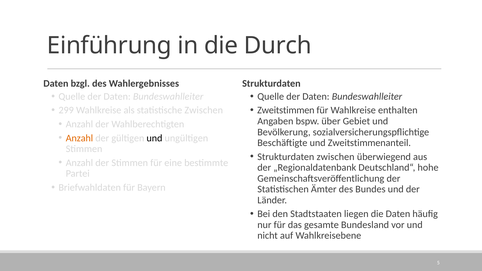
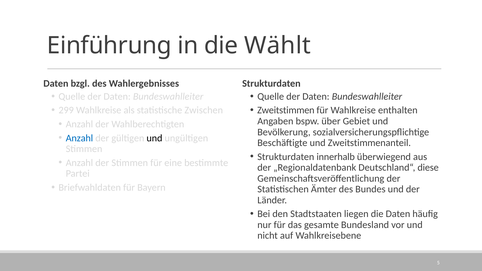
Durch: Durch -> Wählt (277, 46)
Anzahl colour: orange -> blue (79, 138)
Strukturdaten zwischen: zwischen -> innerhalb (336, 157)
hohe: hohe -> diese (428, 168)
